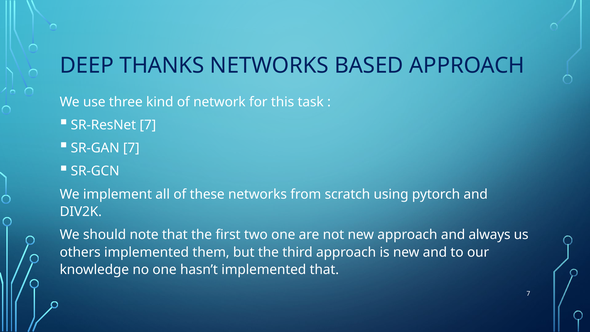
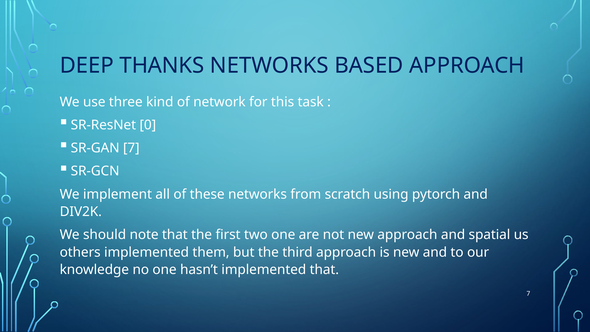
SR-ResNet 7: 7 -> 0 (148, 125)
always: always -> spatial (489, 235)
